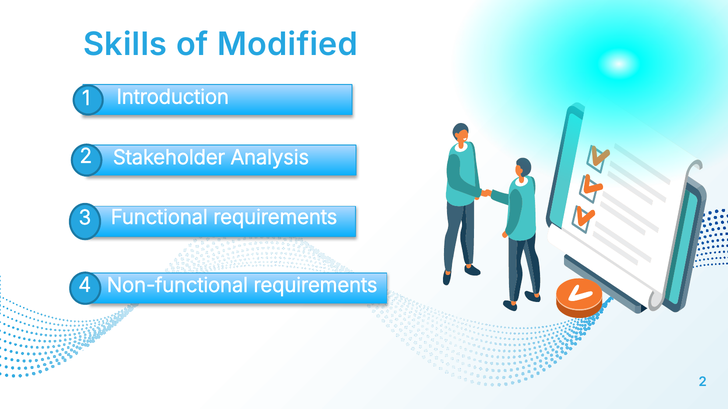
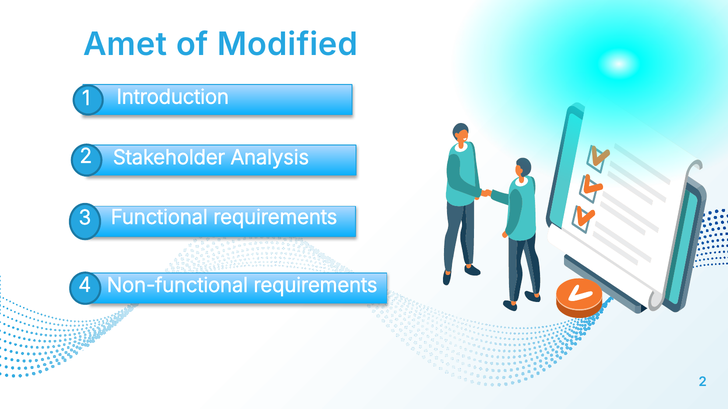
Skills: Skills -> Amet (125, 44)
